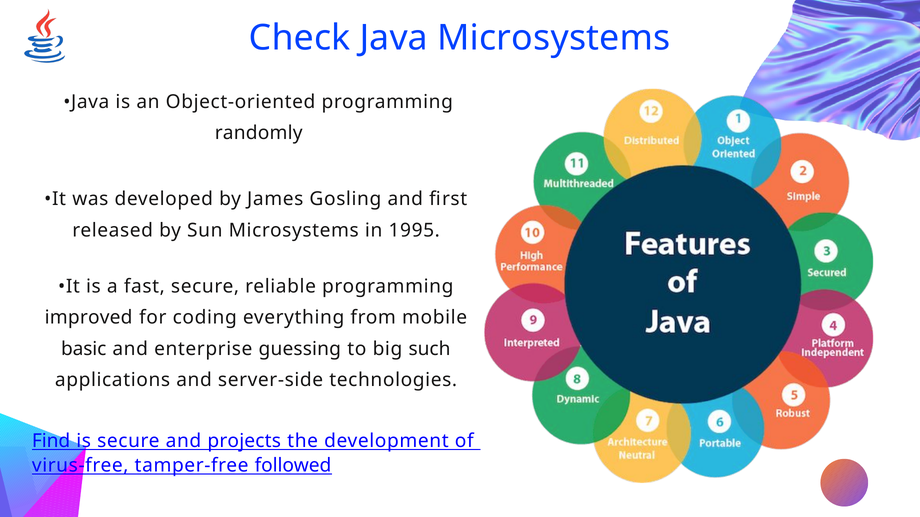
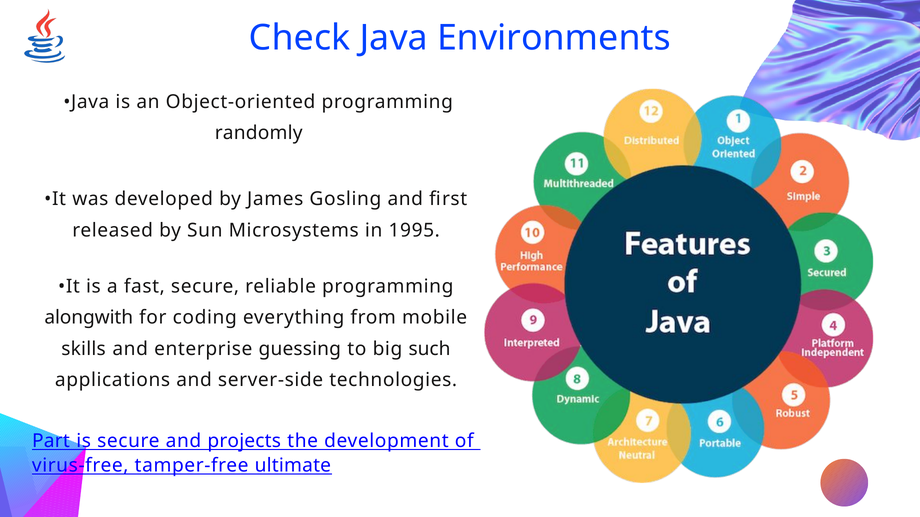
Java Microsystems: Microsystems -> Environments (554, 38)
improved: improved -> alongwith (89, 318)
basic: basic -> skills (84, 349)
Find: Find -> Part (51, 441)
followed: followed -> ultimate (293, 466)
